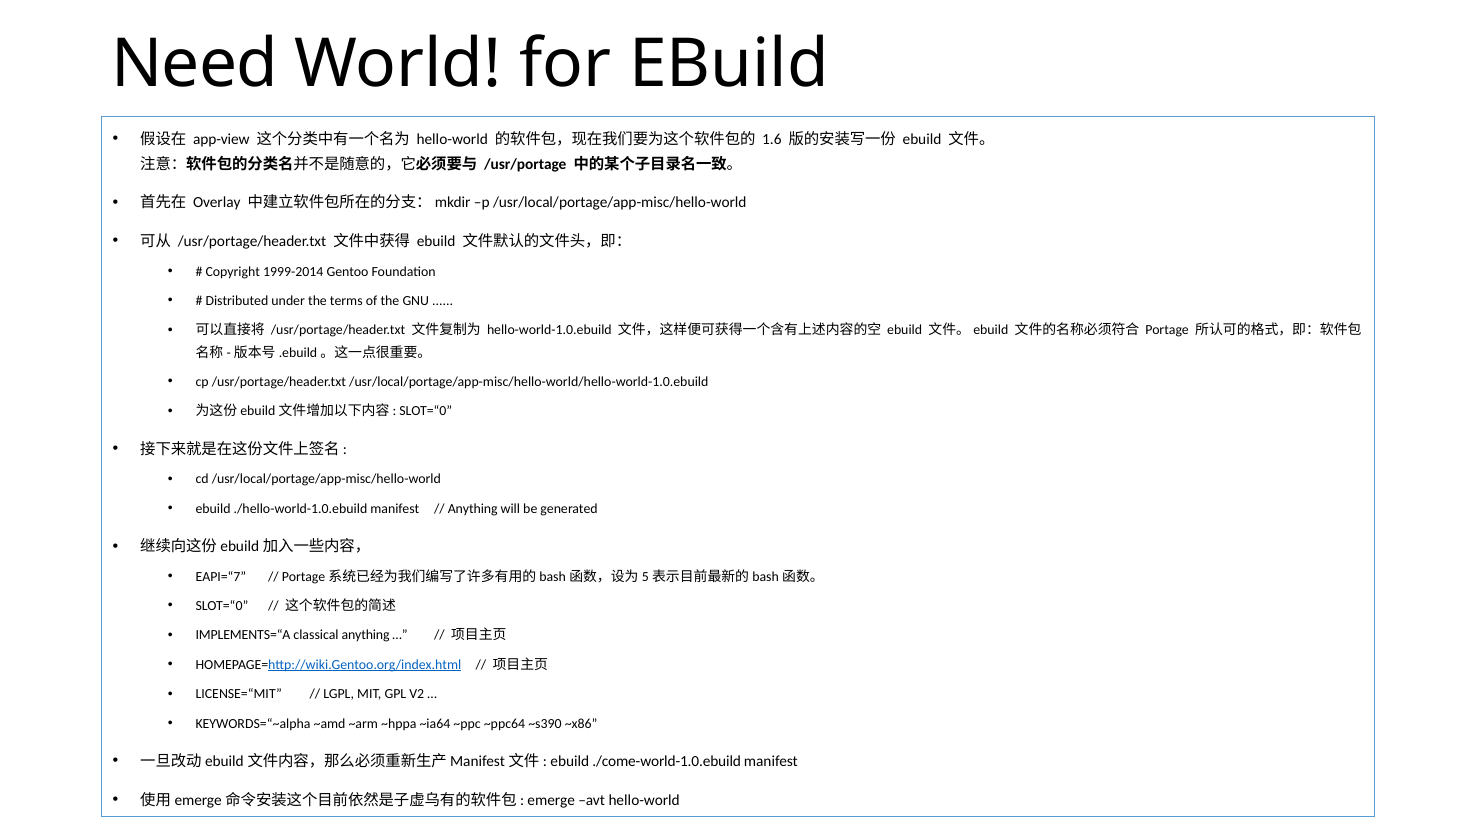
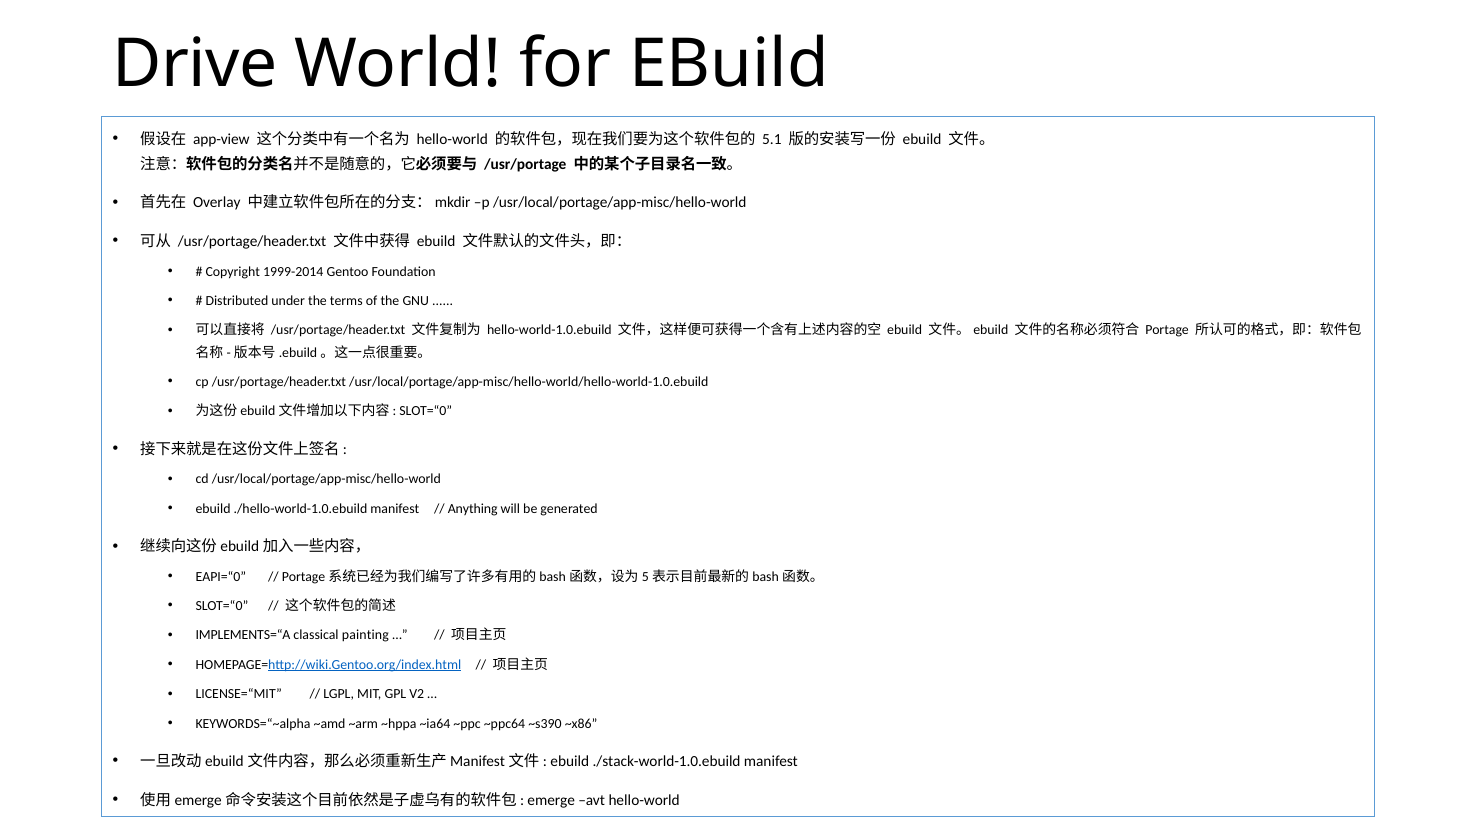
Need: Need -> Drive (195, 64)
1.6: 1.6 -> 5.1 (772, 139)
EAPI=“7: EAPI=“7 -> EAPI=“0 (221, 577)
classical anything: anything -> painting (365, 636)
./come-world-1.0.ebuild: ./come-world-1.0.ebuild -> ./stack-world-1.0.ebuild (667, 762)
